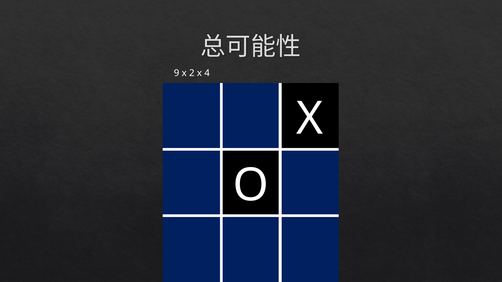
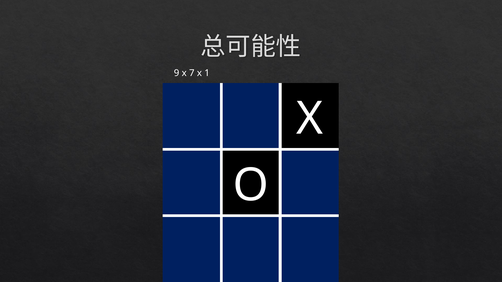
2: 2 -> 7 (192, 73)
4: 4 -> 1 (207, 73)
